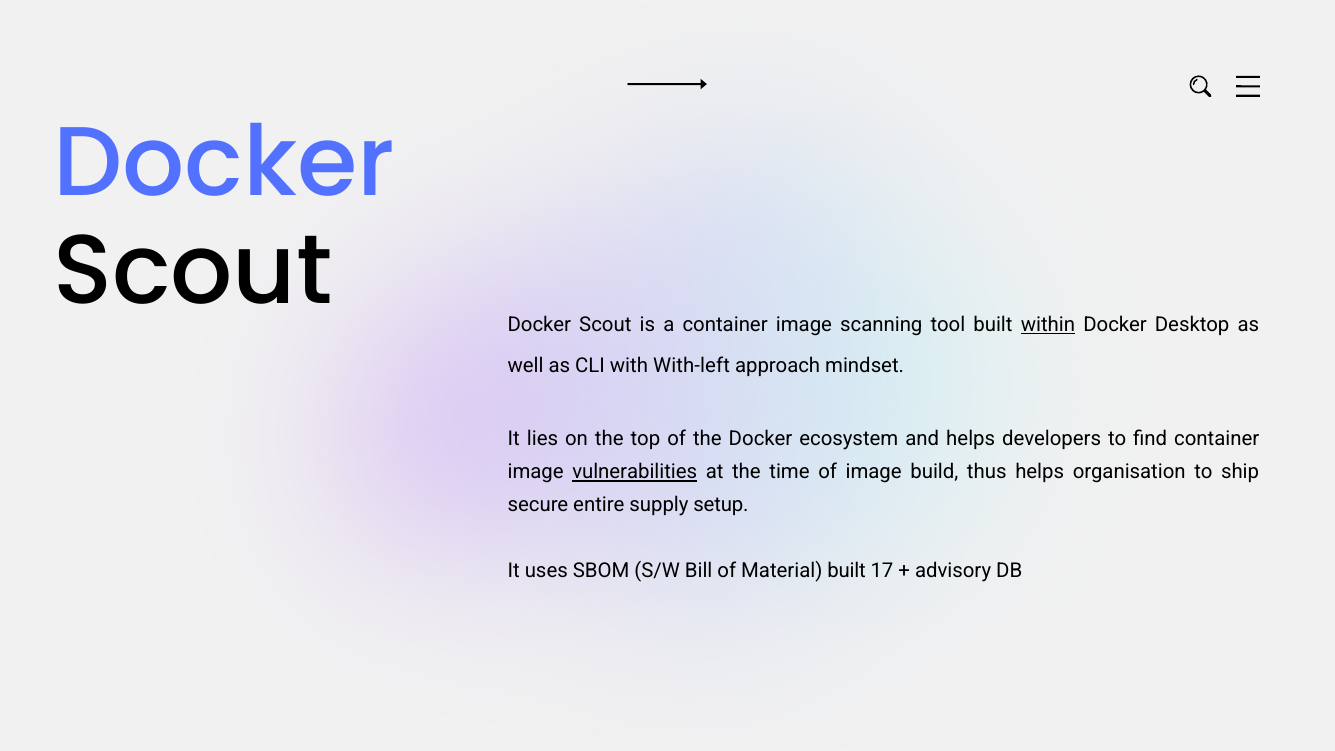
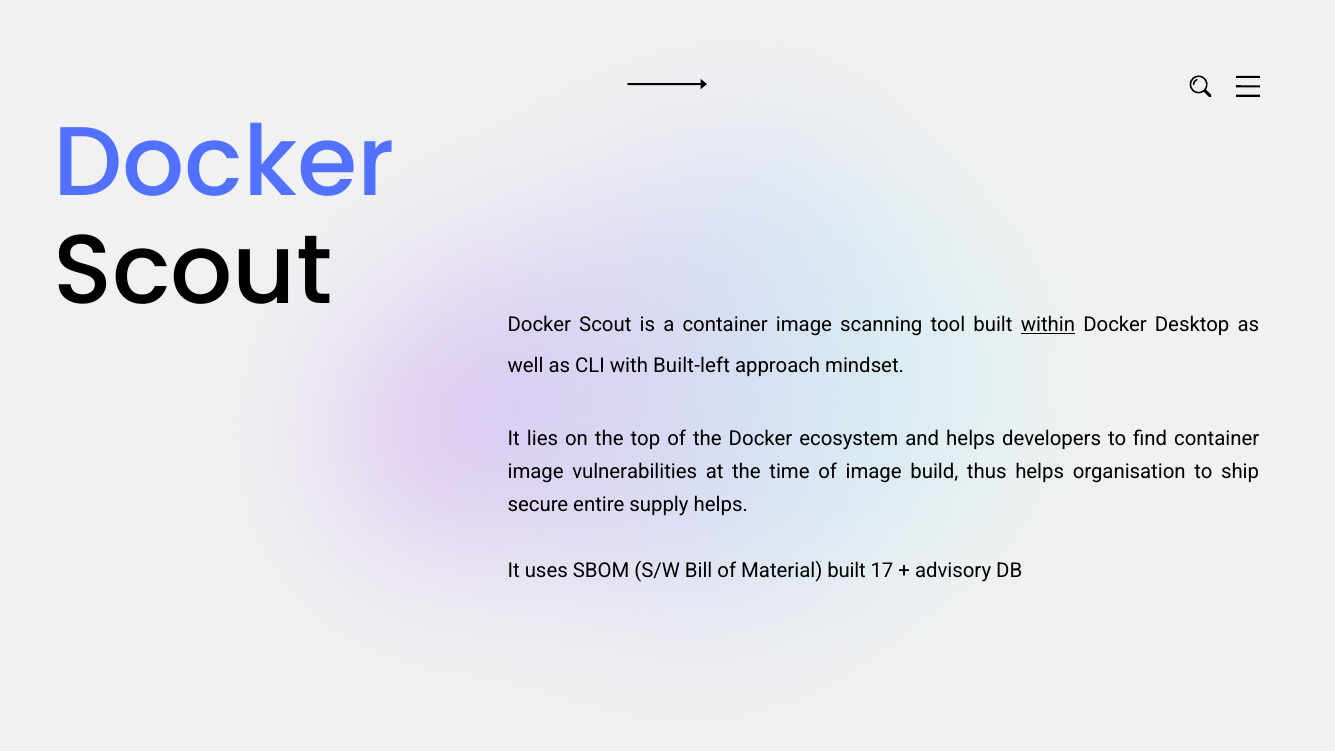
With-left: With-left -> Built-left (691, 365)
vulnerabilities underline: present -> none (635, 472)
supply setup: setup -> helps (721, 505)
